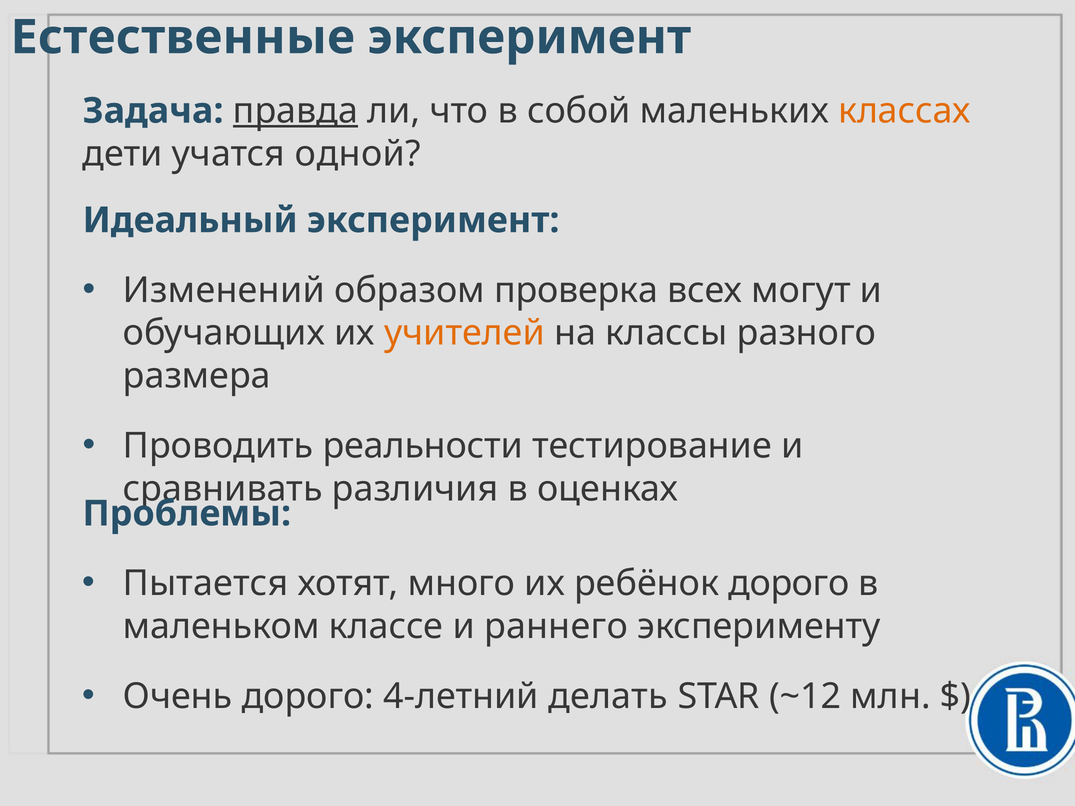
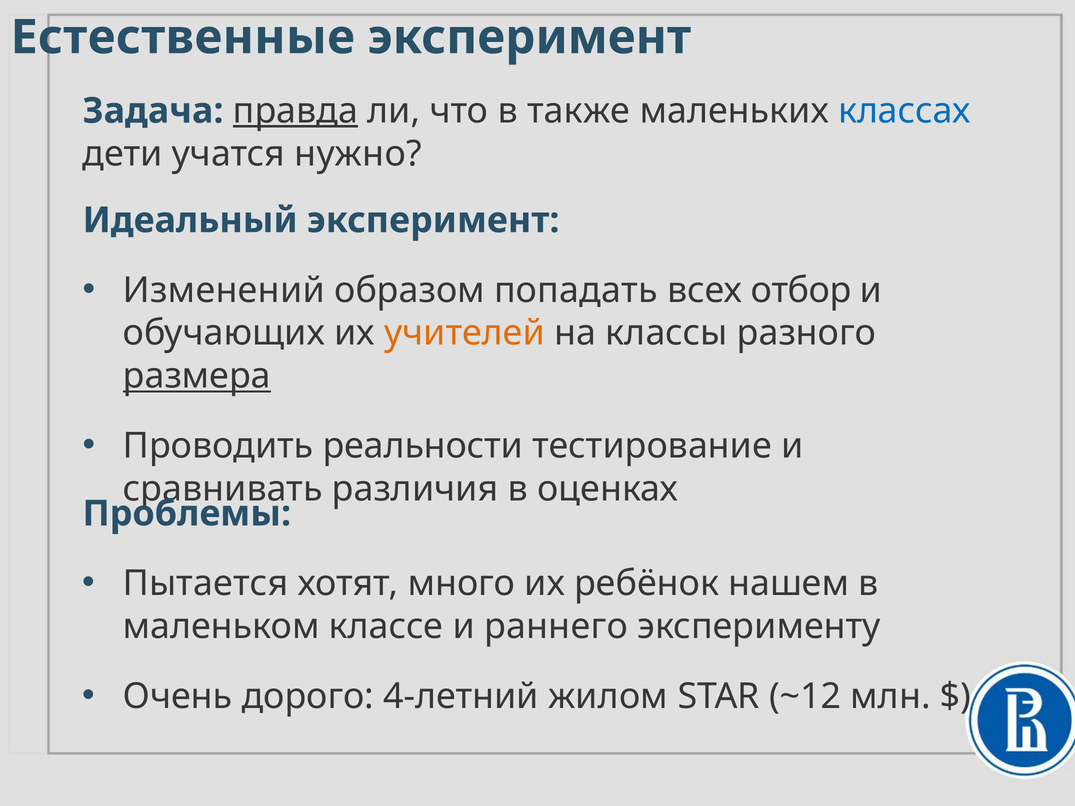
собой: собой -> также (579, 111)
классах colour: orange -> blue (905, 111)
одной: одной -> нужно (358, 154)
проверка: проверка -> попадать (576, 290)
могут: могут -> отбор (801, 290)
размера underline: none -> present (197, 376)
ребёнок дорого: дорого -> нашем (789, 584)
делать: делать -> жилом (608, 696)
